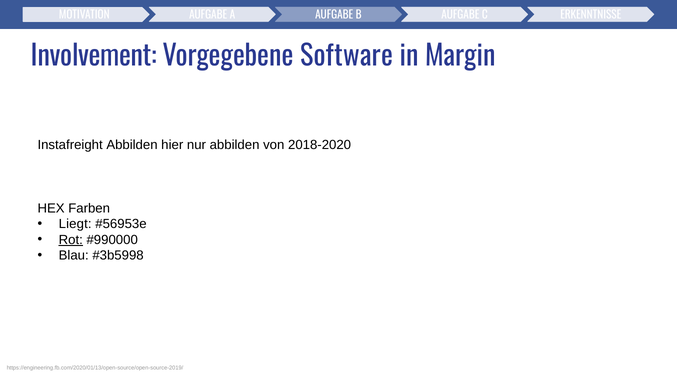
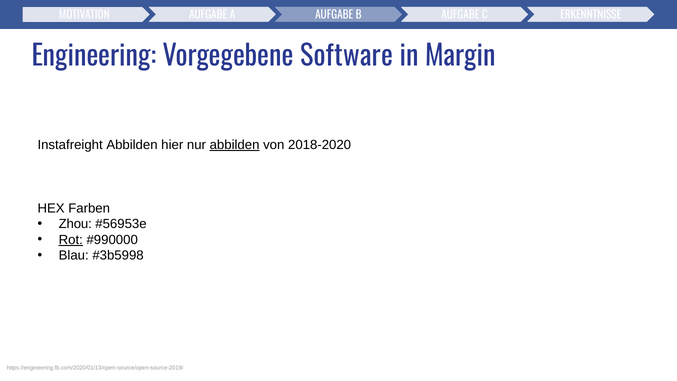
Involvement: Involvement -> Engineering (94, 57)
abbilden underline: none -> present (235, 145)
Liegt: Liegt -> Zhou (75, 224)
